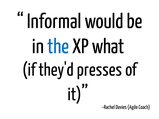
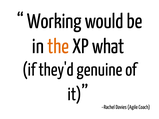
Informal: Informal -> Working (54, 21)
the colour: blue -> orange (58, 46)
presses: presses -> genuine (99, 70)
